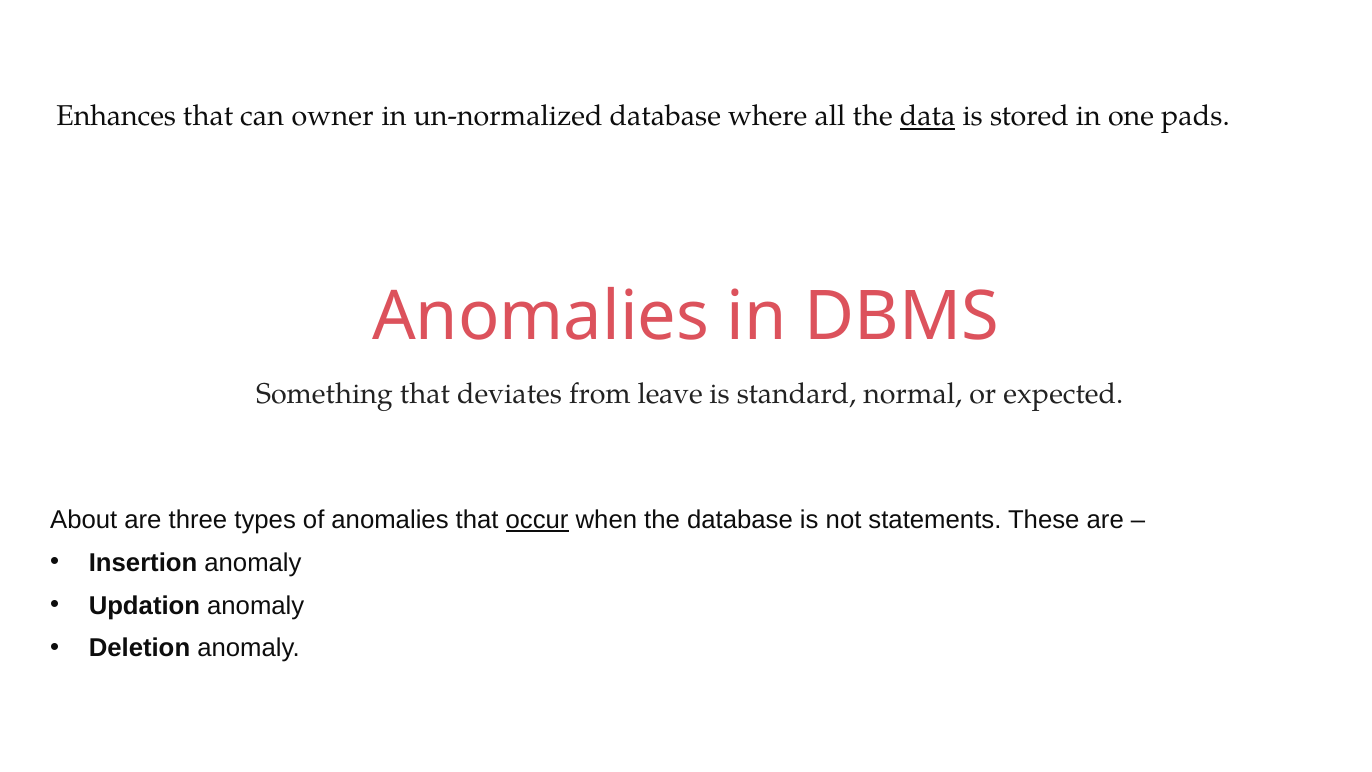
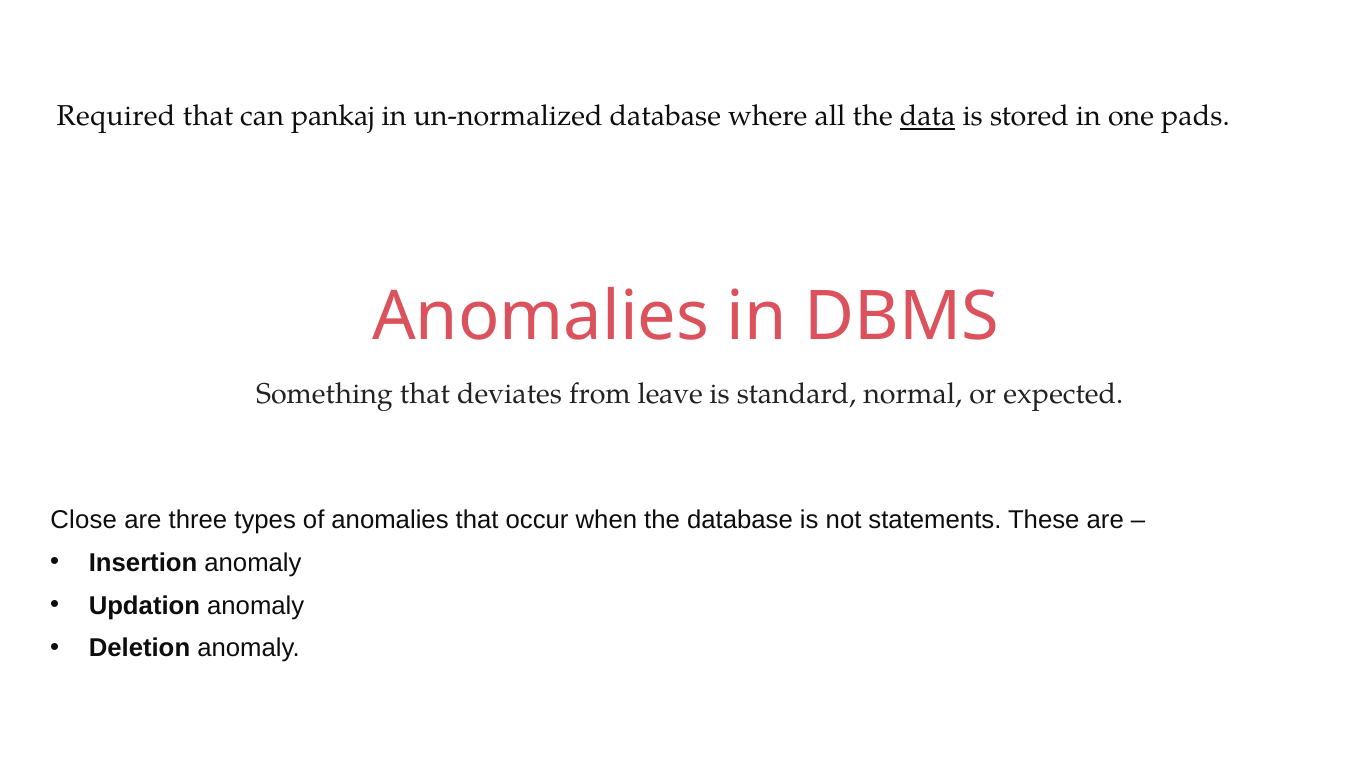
Enhances: Enhances -> Required (116, 116)
owner: owner -> pankaj (333, 116)
About: About -> Close (84, 520)
occur underline: present -> none (537, 520)
